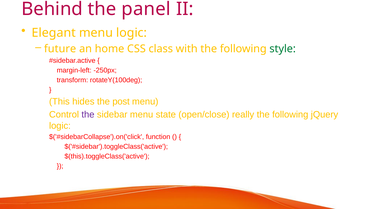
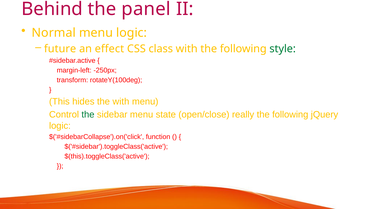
Elegant: Elegant -> Normal (54, 33)
home: home -> effect (109, 49)
the post: post -> with (121, 101)
the colour: purple -> green (88, 114)
